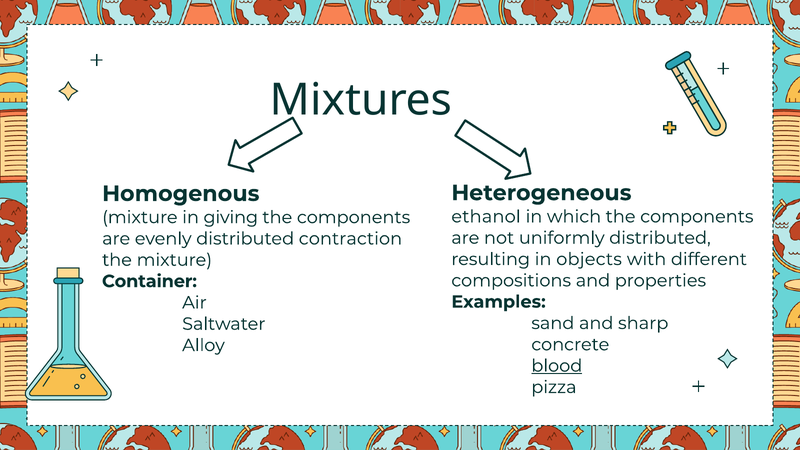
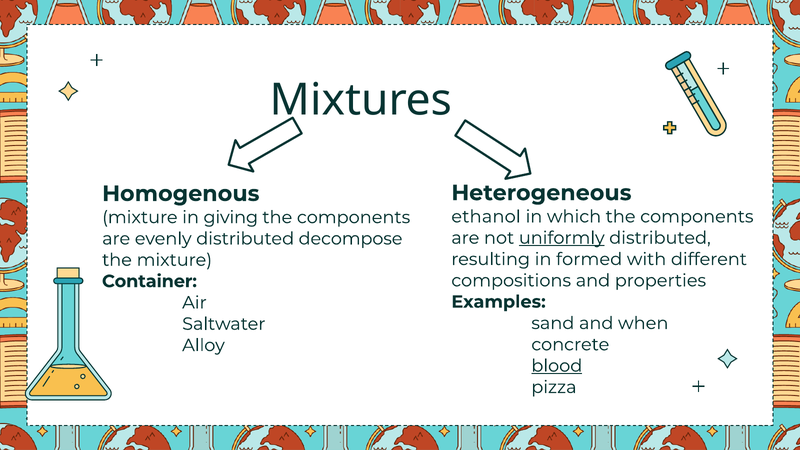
uniformly underline: none -> present (562, 238)
contraction: contraction -> decompose (351, 239)
objects: objects -> formed (589, 259)
sharp: sharp -> when (643, 323)
